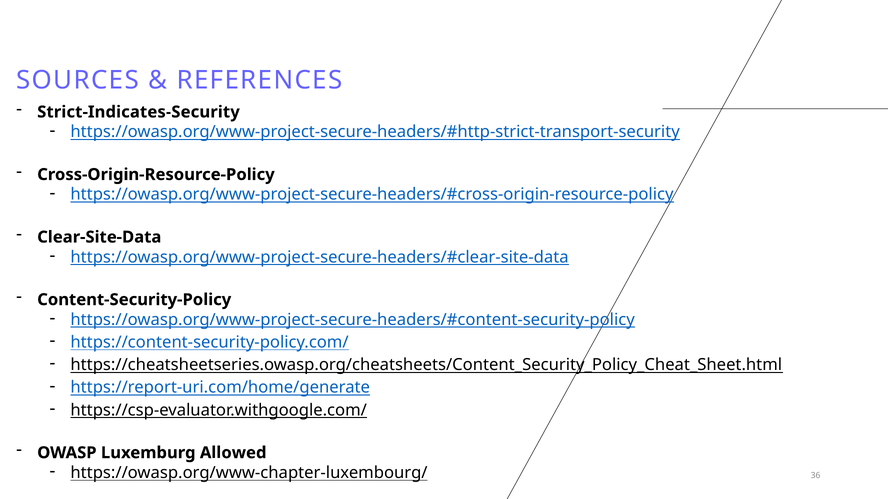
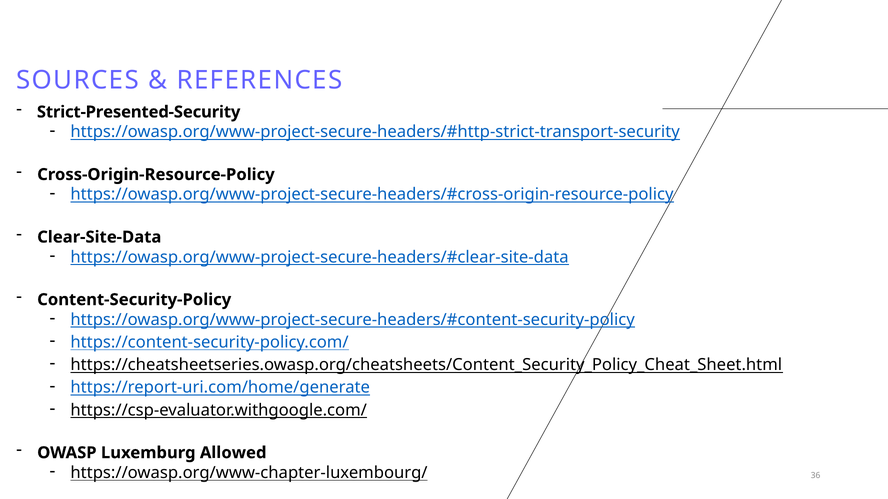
Strict-Indicates-Security: Strict-Indicates-Security -> Strict-Presented-Security (139, 112)
